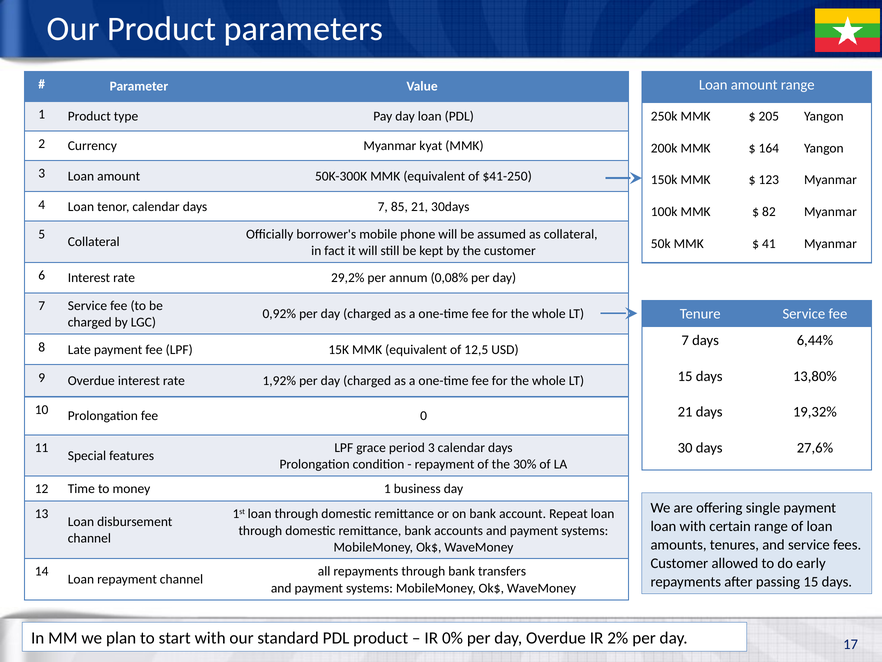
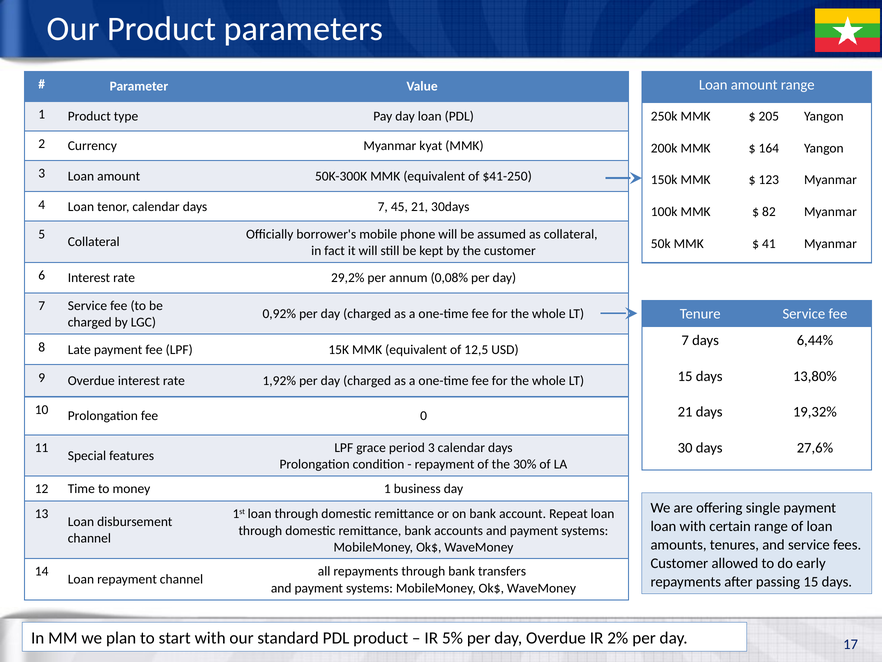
85: 85 -> 45 (399, 206)
0%: 0% -> 5% (453, 638)
